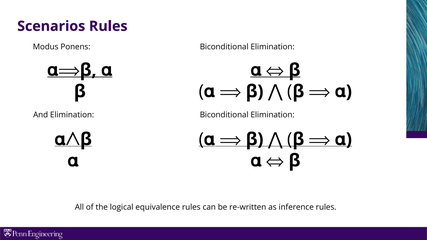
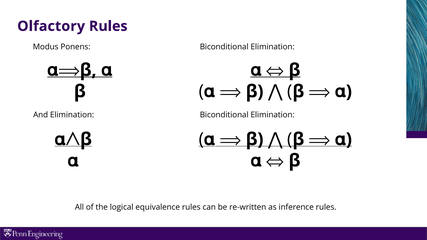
Scenarios: Scenarios -> Olfactory (51, 26)
